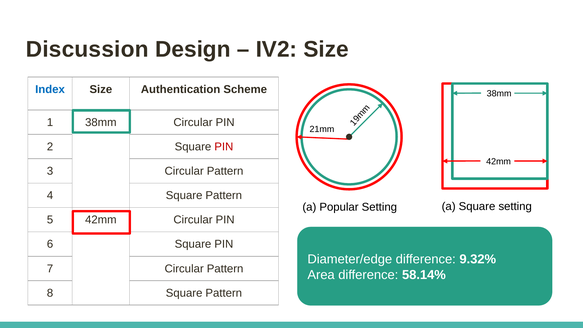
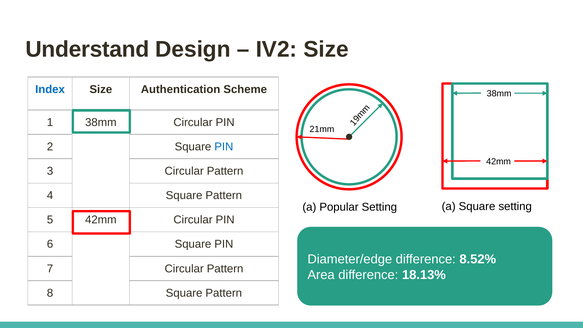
Discussion: Discussion -> Understand (87, 49)
PIN colour: red -> blue (224, 147)
9.32%: 9.32% -> 8.52% (478, 259)
58.14%: 58.14% -> 18.13% (424, 275)
